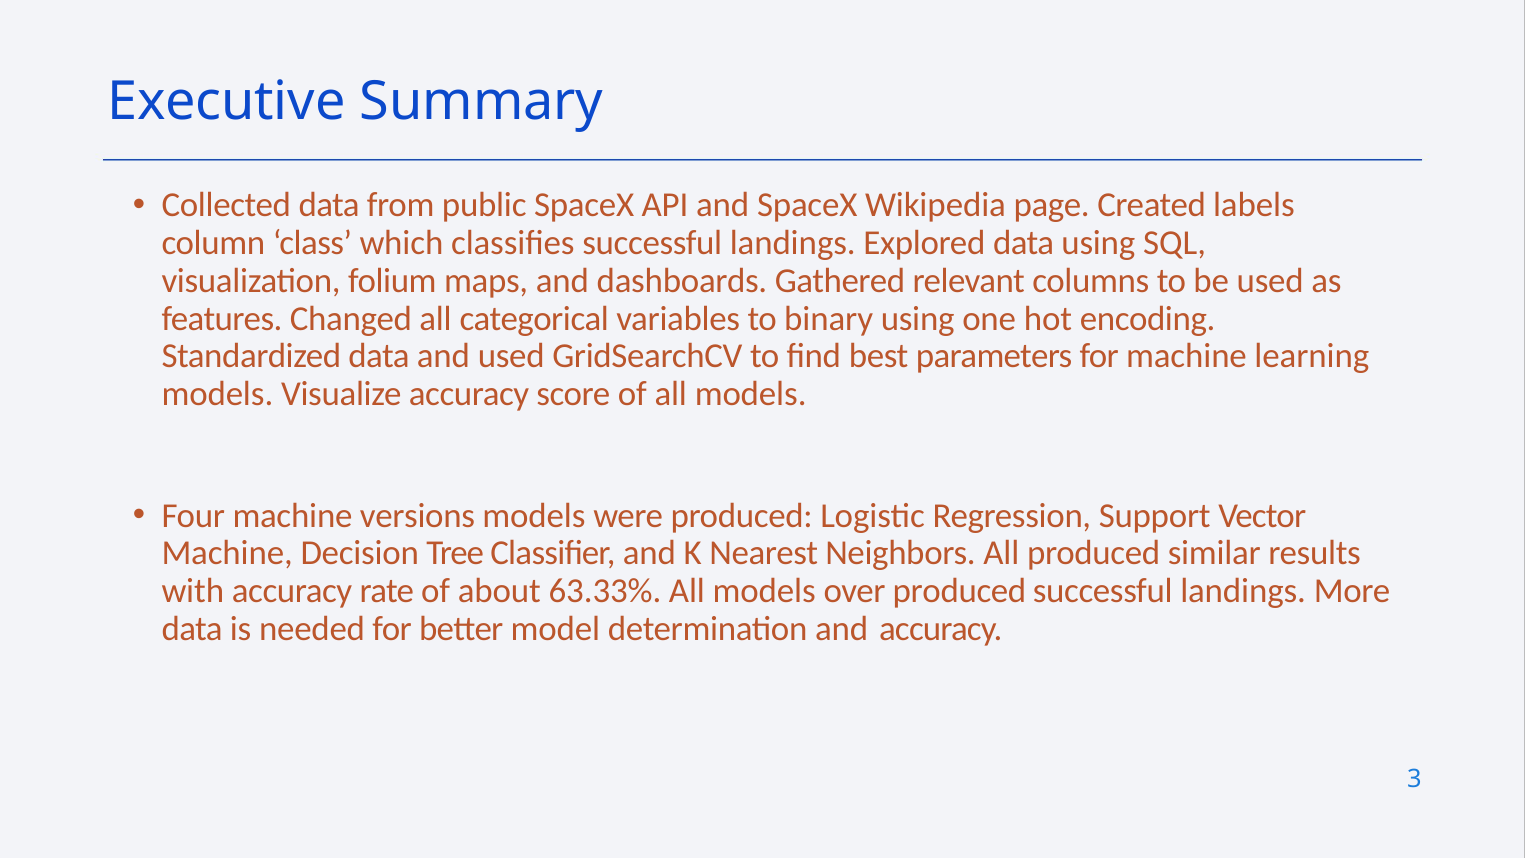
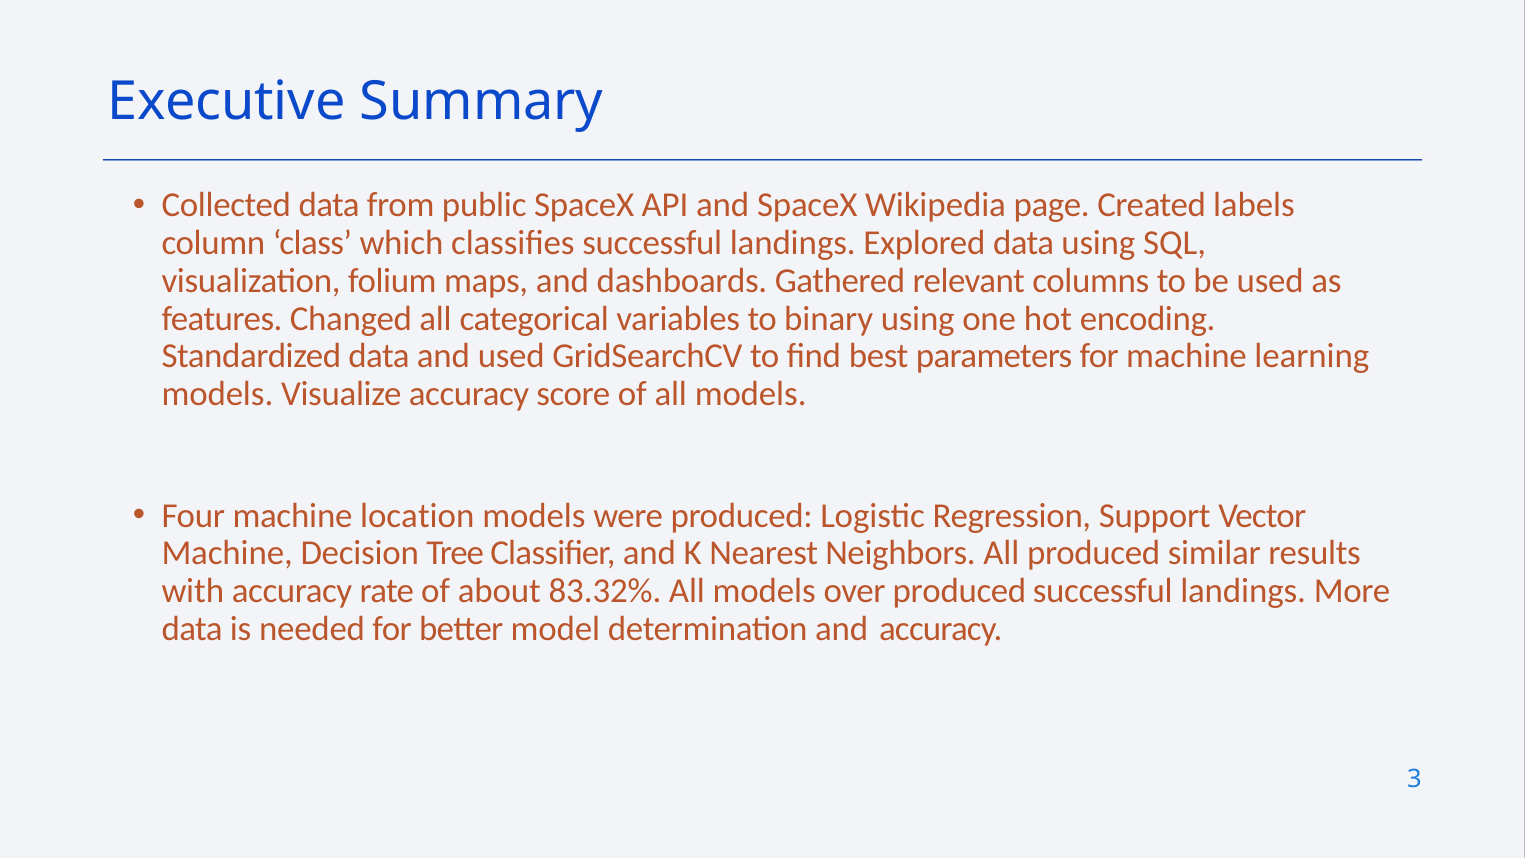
versions: versions -> location (417, 515)
63.33%: 63.33% -> 83.32% (605, 591)
